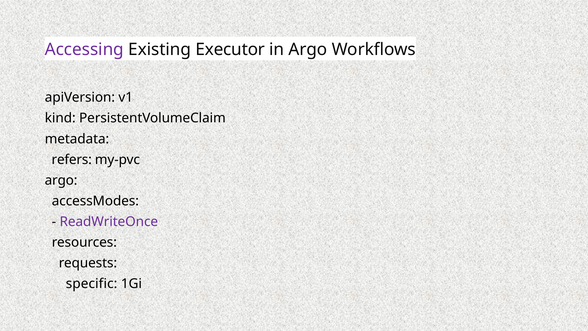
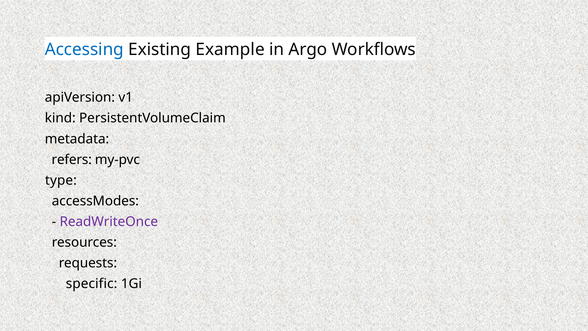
Accessing colour: purple -> blue (84, 49)
Executor: Executor -> Example (230, 49)
argo: argo -> type (61, 180)
